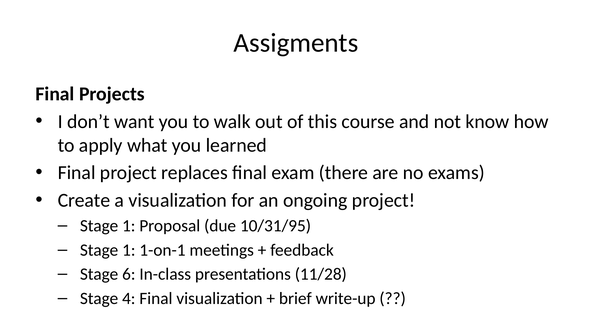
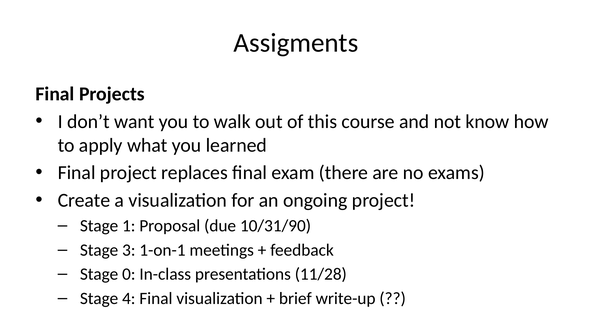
10/31/95: 10/31/95 -> 10/31/90 (275, 226)
1: 1 -> 3 (129, 250)
6: 6 -> 0 (129, 274)
